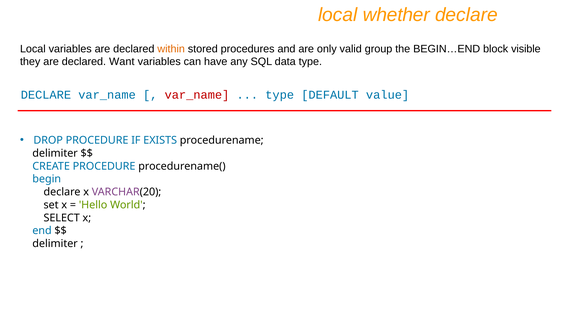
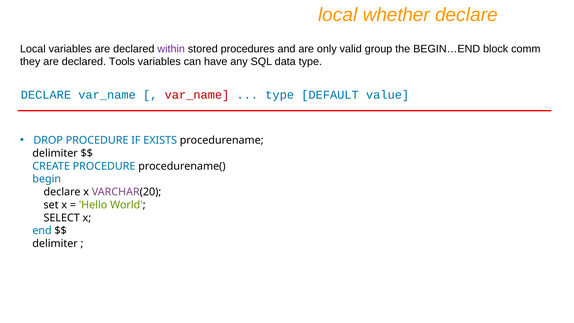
within colour: orange -> purple (171, 49)
visible: visible -> comm (526, 49)
Want: Want -> Tools (122, 62)
